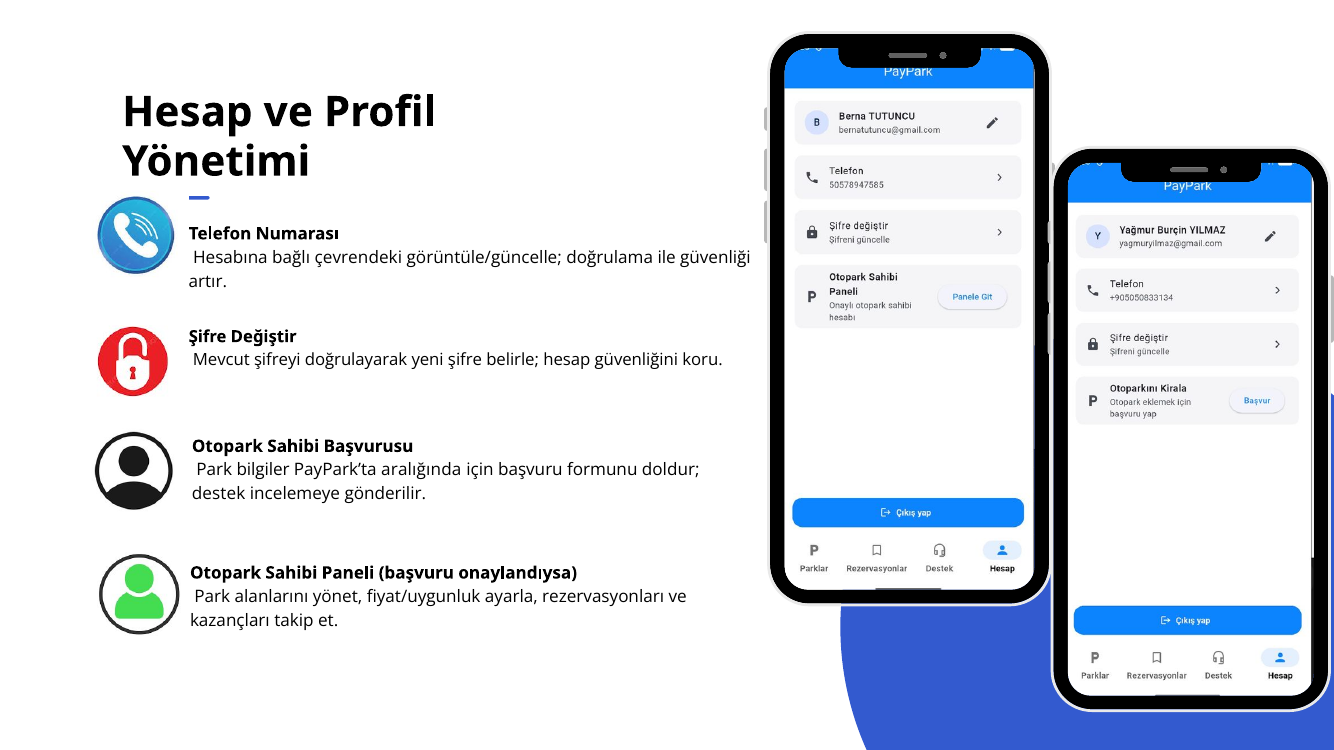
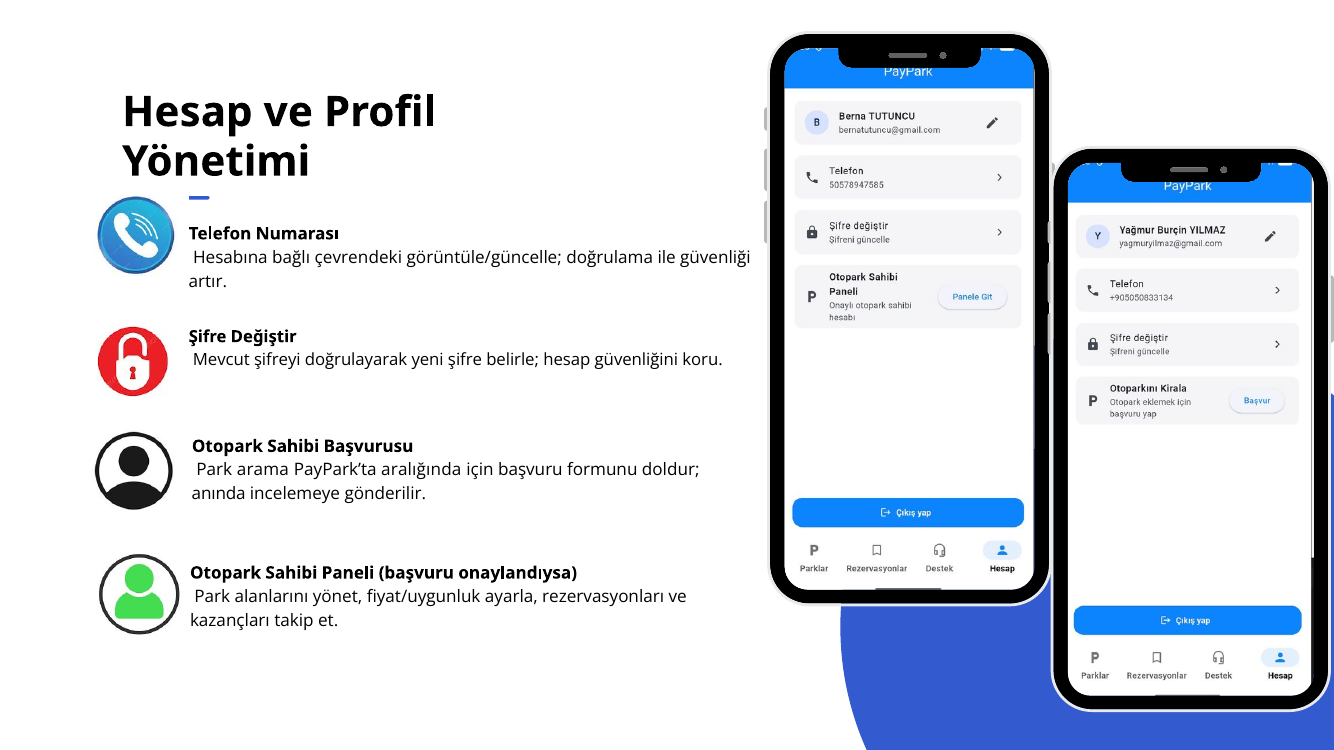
bilgiler: bilgiler -> arama (263, 470)
destek: destek -> anında (219, 494)
